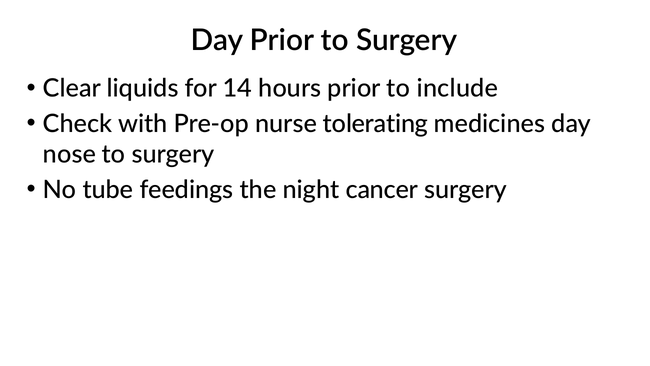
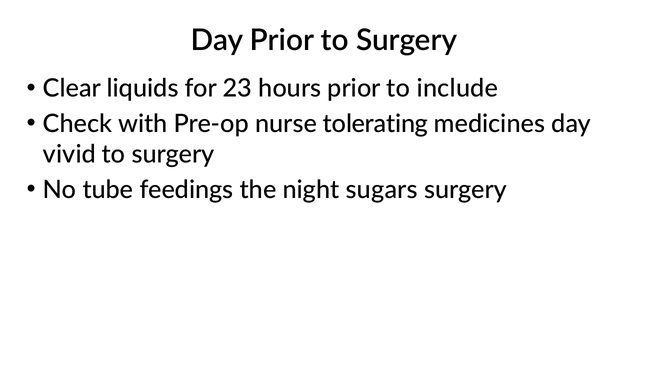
14: 14 -> 23 (237, 88)
nose: nose -> vivid (69, 154)
cancer: cancer -> sugars (382, 190)
